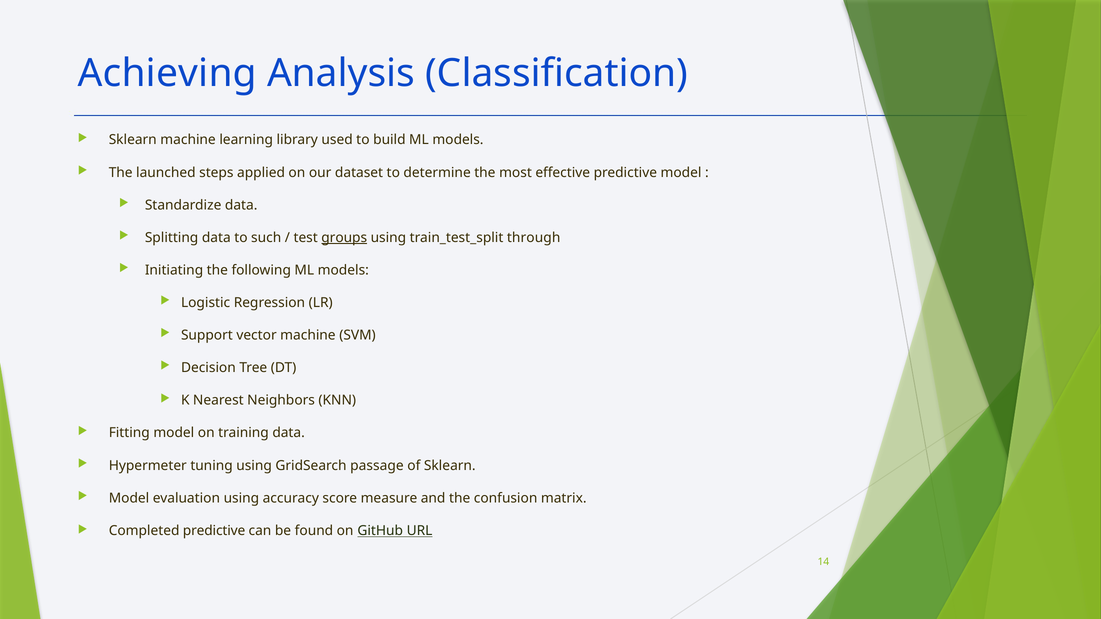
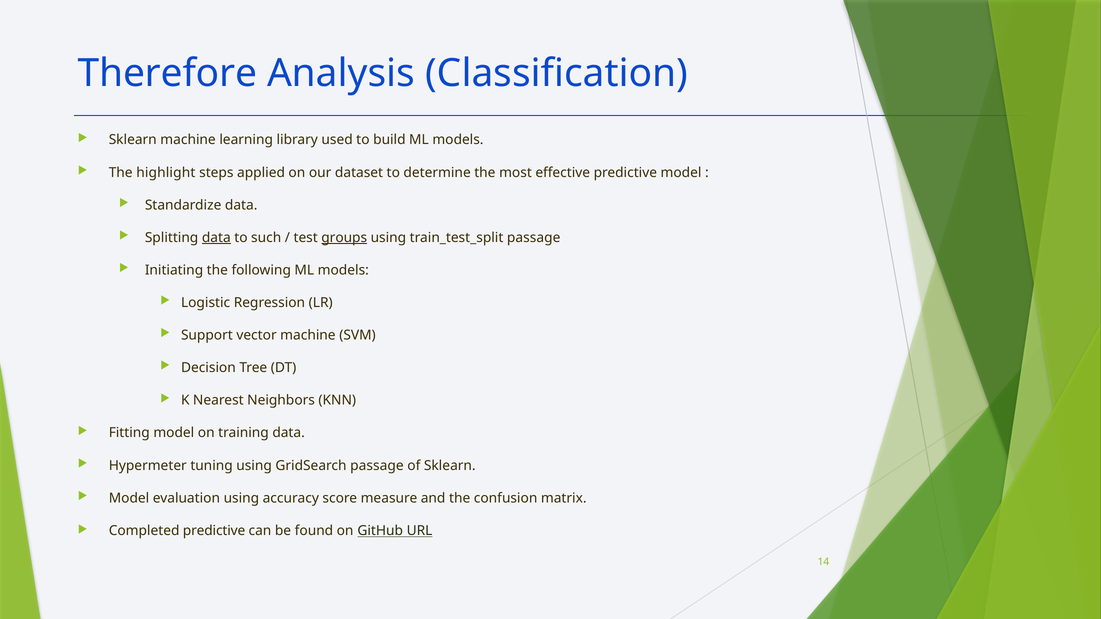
Achieving: Achieving -> Therefore (167, 74)
launched: launched -> highlight (166, 173)
data underline: none -> present (216, 238)
train_test_split through: through -> passage (534, 238)
